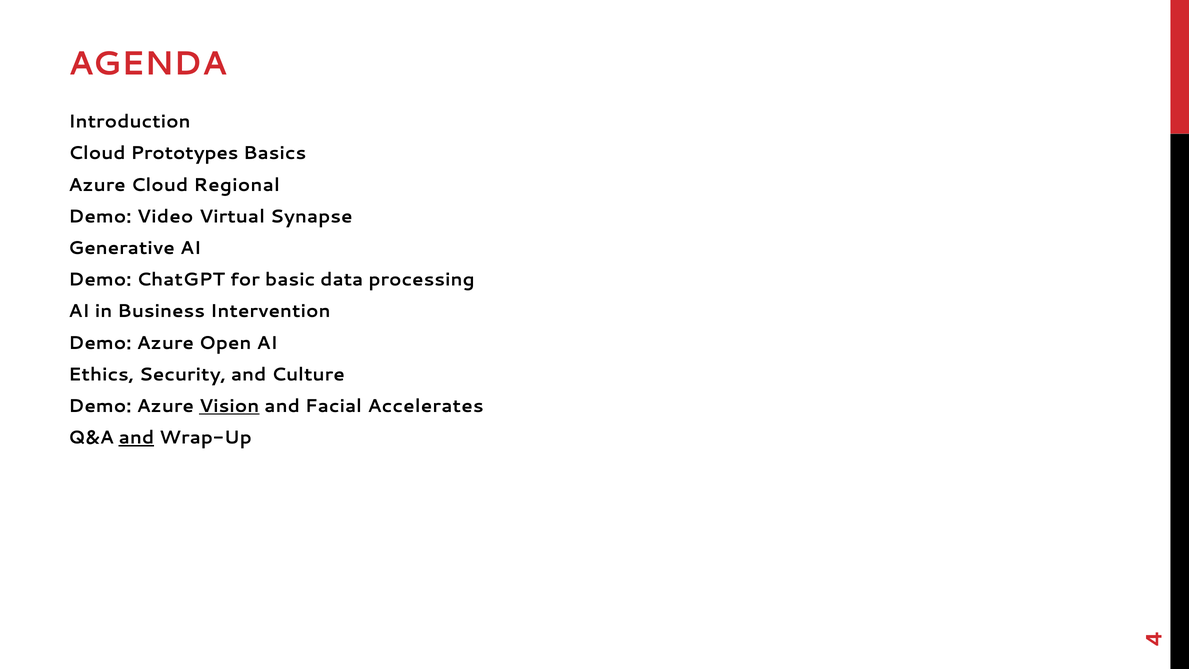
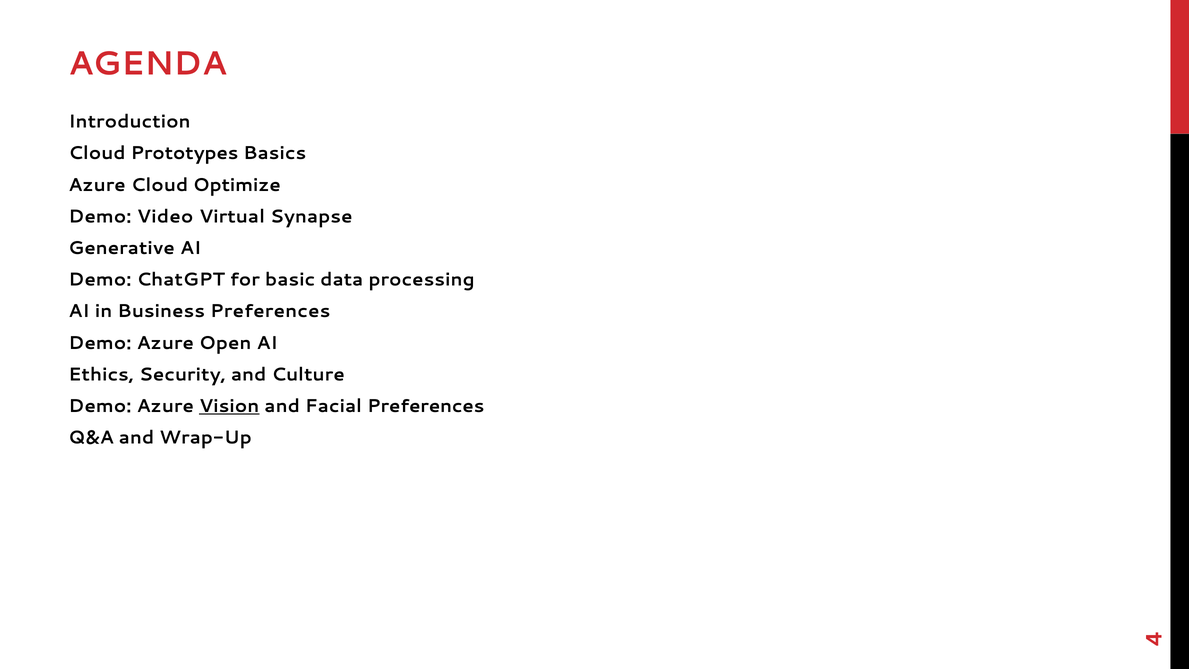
Regional: Regional -> Optimize (237, 185)
Business Intervention: Intervention -> Preferences (270, 311)
Facial Accelerates: Accelerates -> Preferences (426, 406)
and underline: present -> none (136, 438)
